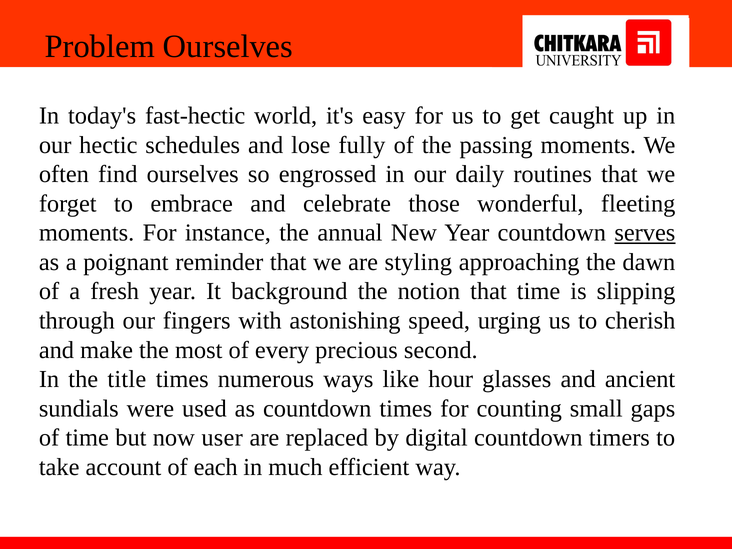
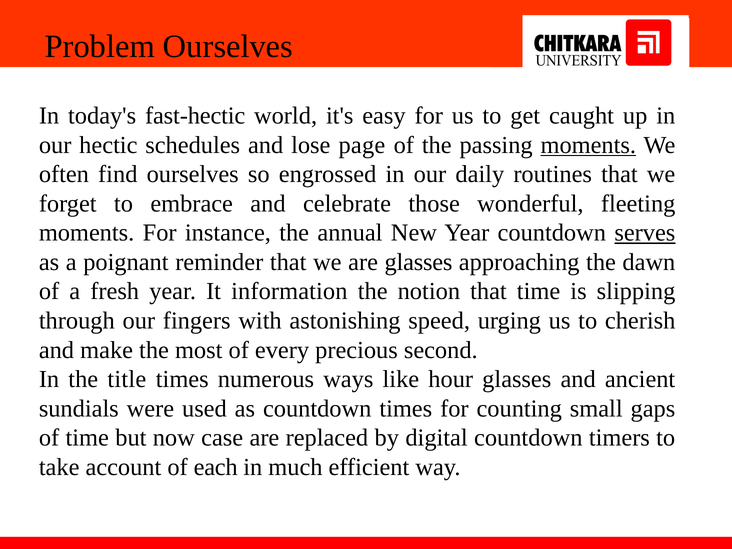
fully: fully -> page (362, 145)
moments underline: none -> present (588, 145)
are styling: styling -> glasses (419, 262)
background: background -> information (289, 291)
user: user -> case (222, 438)
